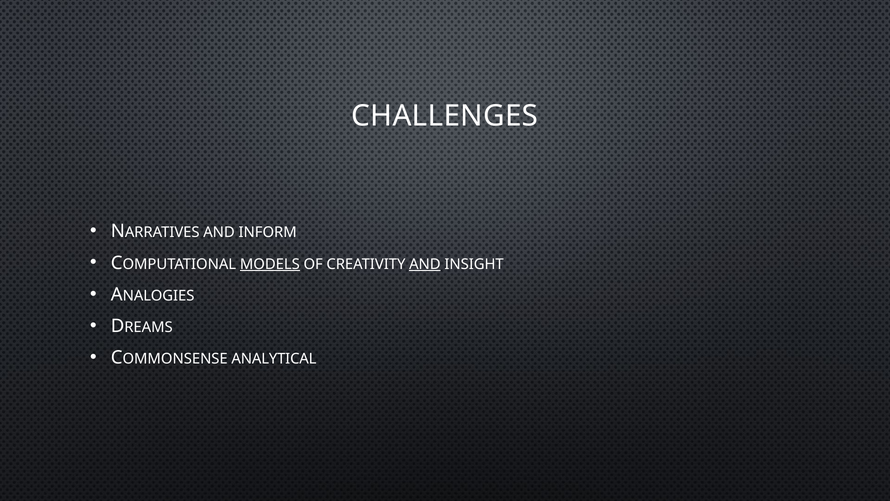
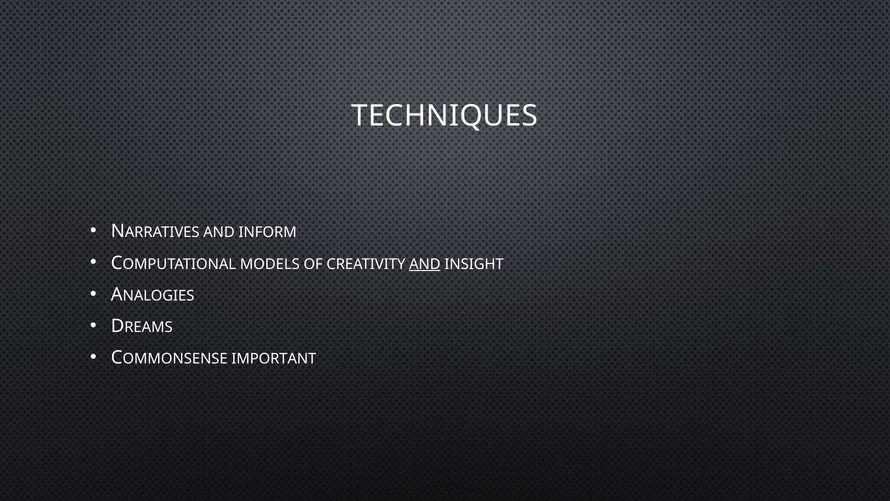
CHALLENGES: CHALLENGES -> TECHNIQUES (445, 116)
MODELS underline: present -> none (270, 264)
ANALYTICAL: ANALYTICAL -> IMPORTANT (274, 359)
